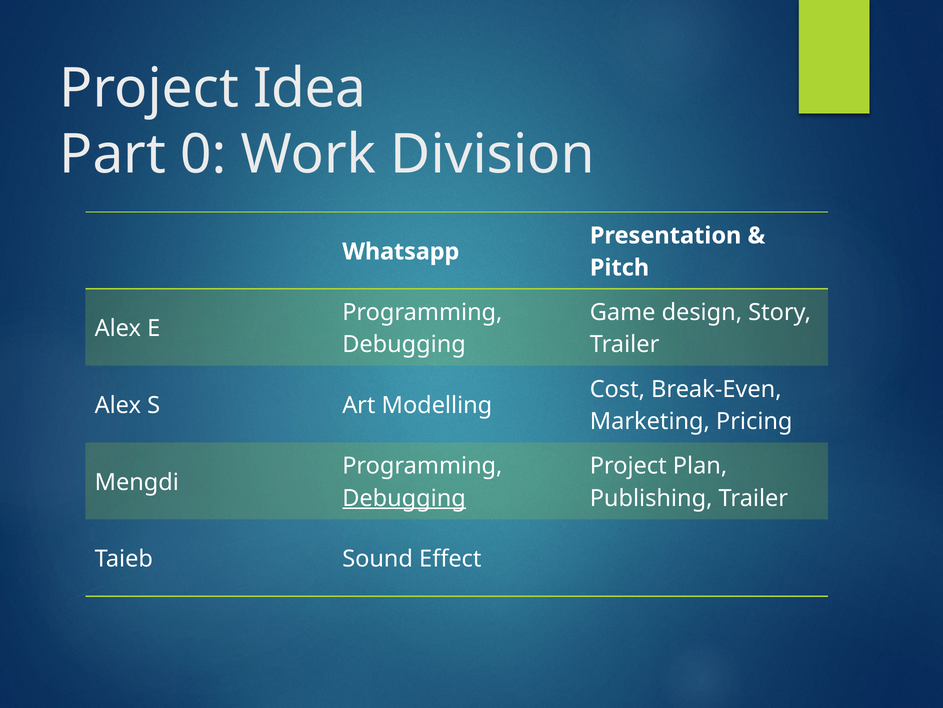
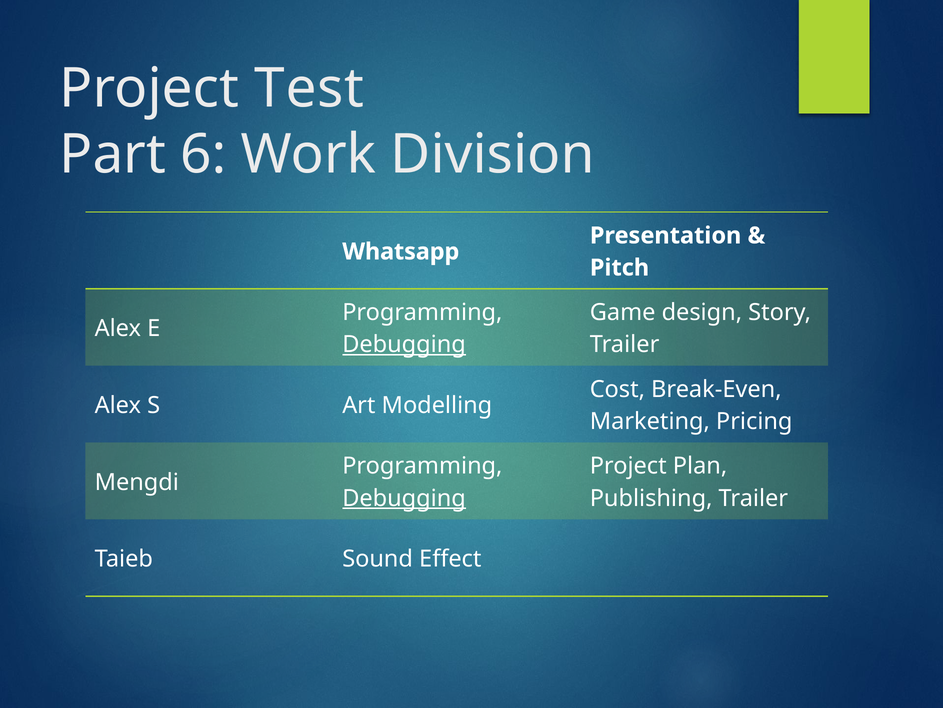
Idea: Idea -> Test (309, 88)
0: 0 -> 6 (203, 154)
Debugging underline: none -> present (404, 344)
